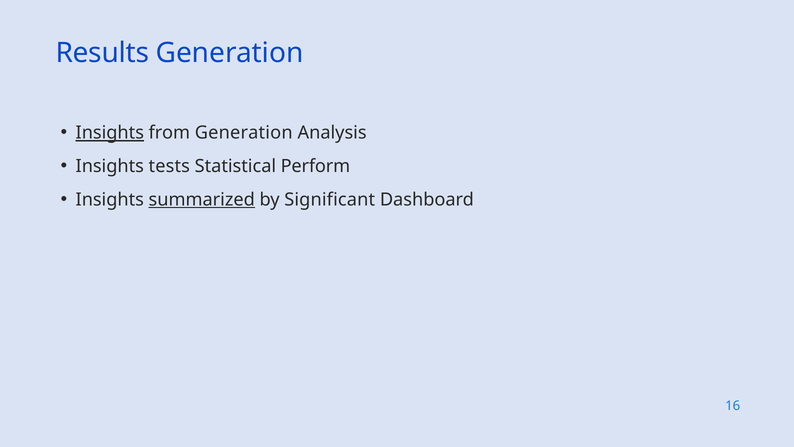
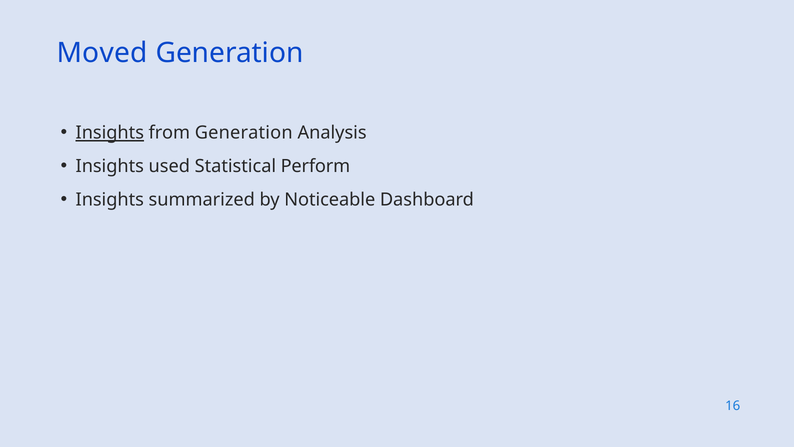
Results: Results -> Moved (102, 53)
tests: tests -> used (169, 166)
summarized underline: present -> none (202, 200)
Significant: Significant -> Noticeable (330, 200)
